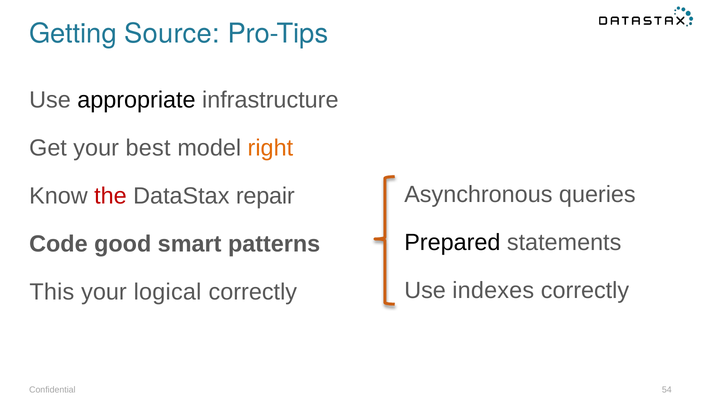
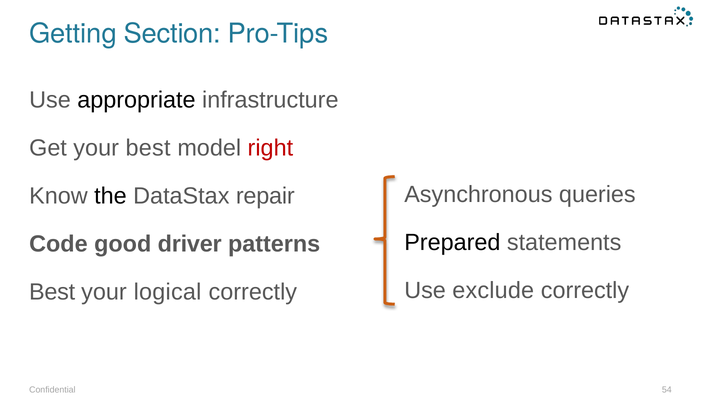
Source: Source -> Section (172, 34)
right colour: orange -> red (270, 148)
the colour: red -> black (110, 196)
smart: smart -> driver (190, 244)
indexes: indexes -> exclude (493, 290)
This: This -> Best (52, 292)
